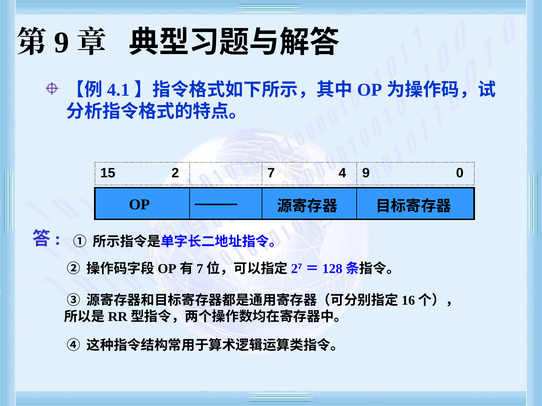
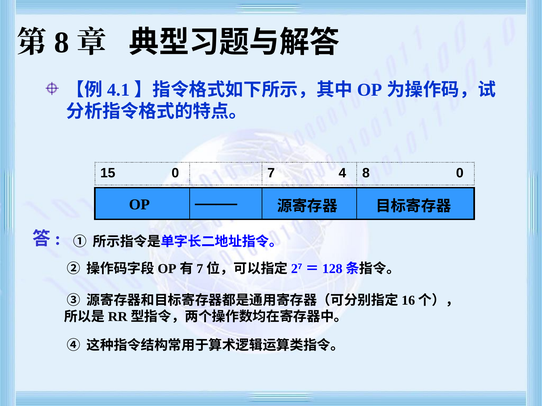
9: 9 -> 8 (62, 43)
15 2: 2 -> 0 (175, 173)
4 9: 9 -> 8 (366, 173)
